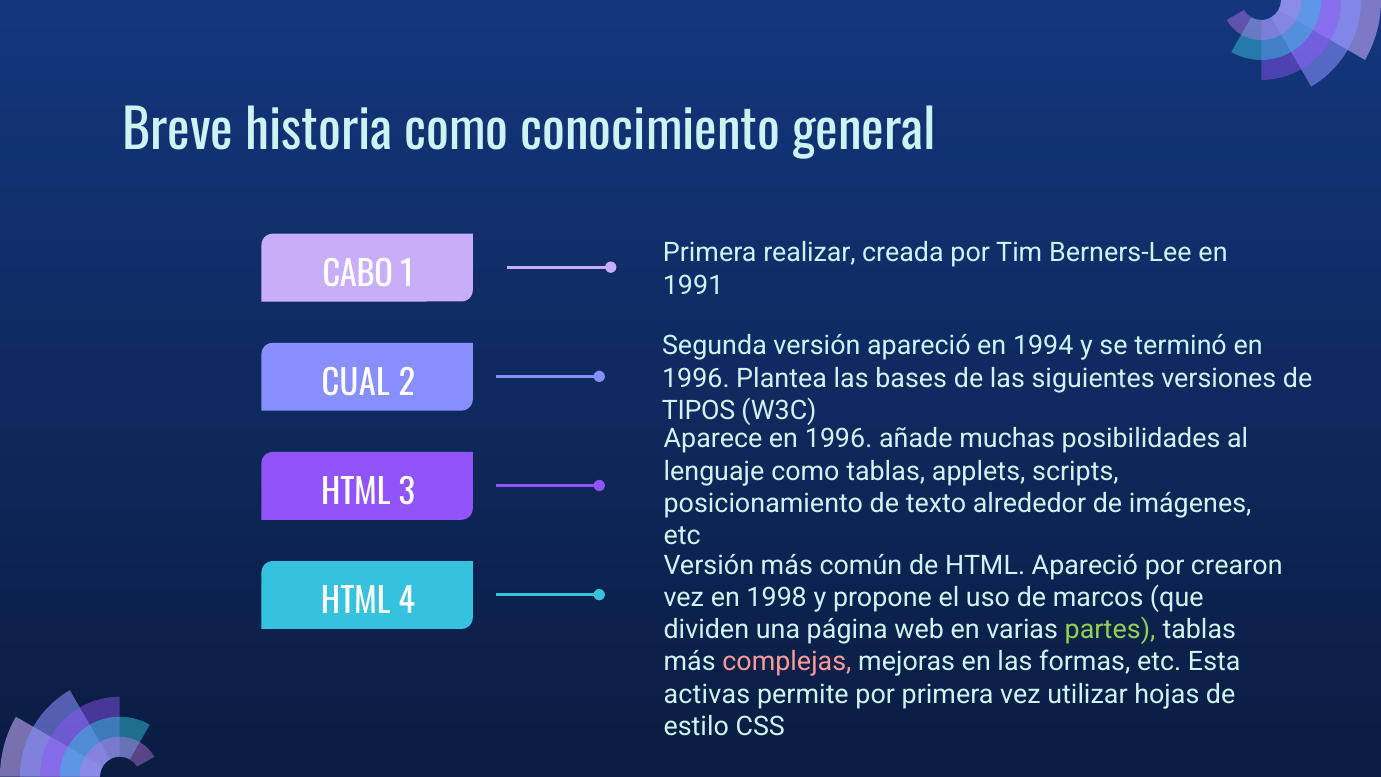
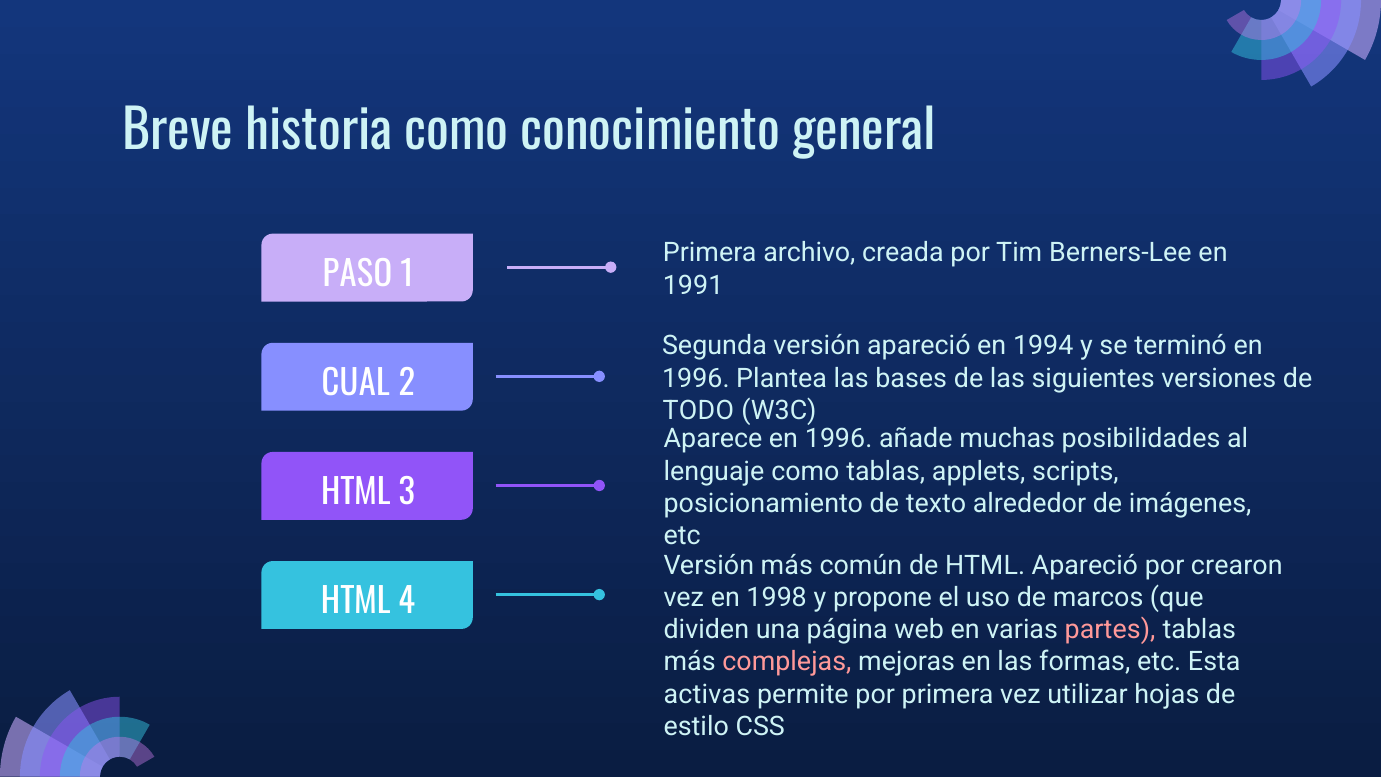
realizar: realizar -> archivo (809, 253)
CABO: CABO -> PASO (357, 275)
TIPOS: TIPOS -> TODO (698, 410)
partes colour: light green -> pink (1110, 630)
